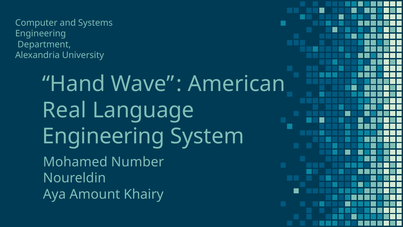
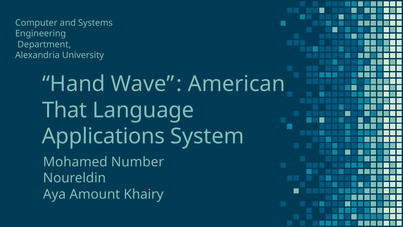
Real: Real -> That (65, 110)
Engineering: Engineering -> Applications (103, 136)
